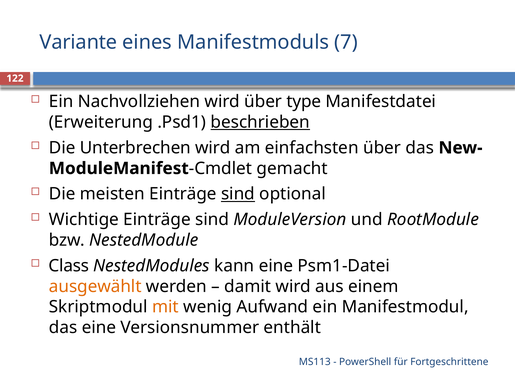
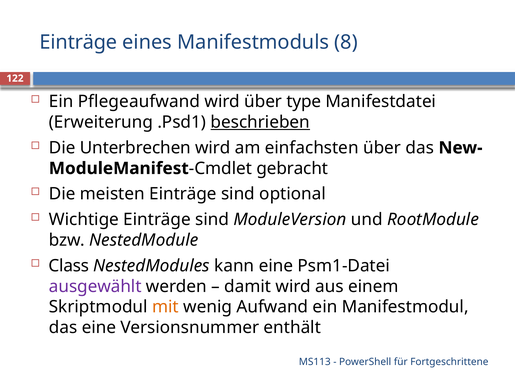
Variante: Variante -> Einträge (78, 42)
7: 7 -> 8 (346, 42)
Nachvollziehen: Nachvollziehen -> Pflegeaufwand (139, 102)
gemacht: gemacht -> gebracht (292, 169)
sind underline: present -> none (238, 194)
ausgewählt colour: orange -> purple (95, 287)
